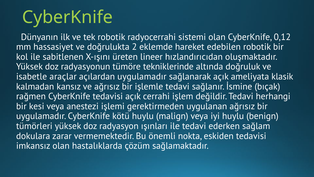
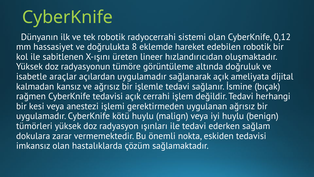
2: 2 -> 8 (134, 47)
tekniklerinde: tekniklerinde -> görüntüleme (168, 67)
klasik: klasik -> dijital (282, 76)
